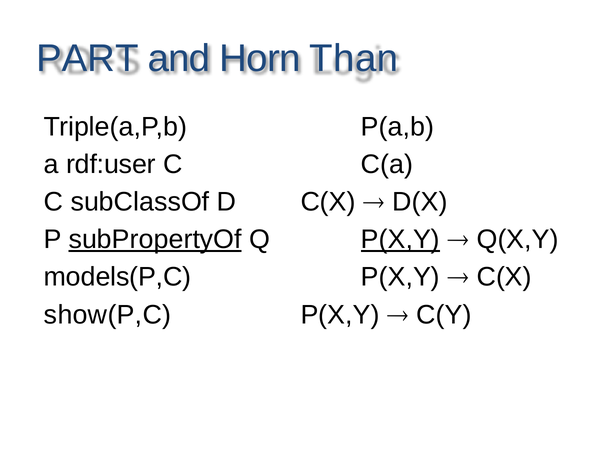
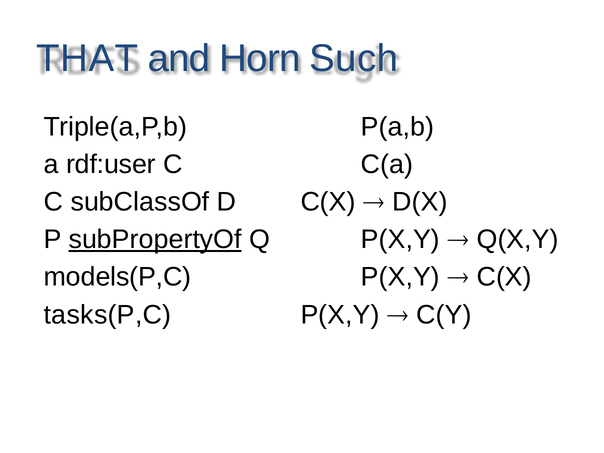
PART: PART -> THAT (87, 59)
Than: Than -> Such (354, 59)
P(X,Y underline: present -> none (400, 239)
show(P,C: show(P,C -> tasks(P,C (108, 315)
